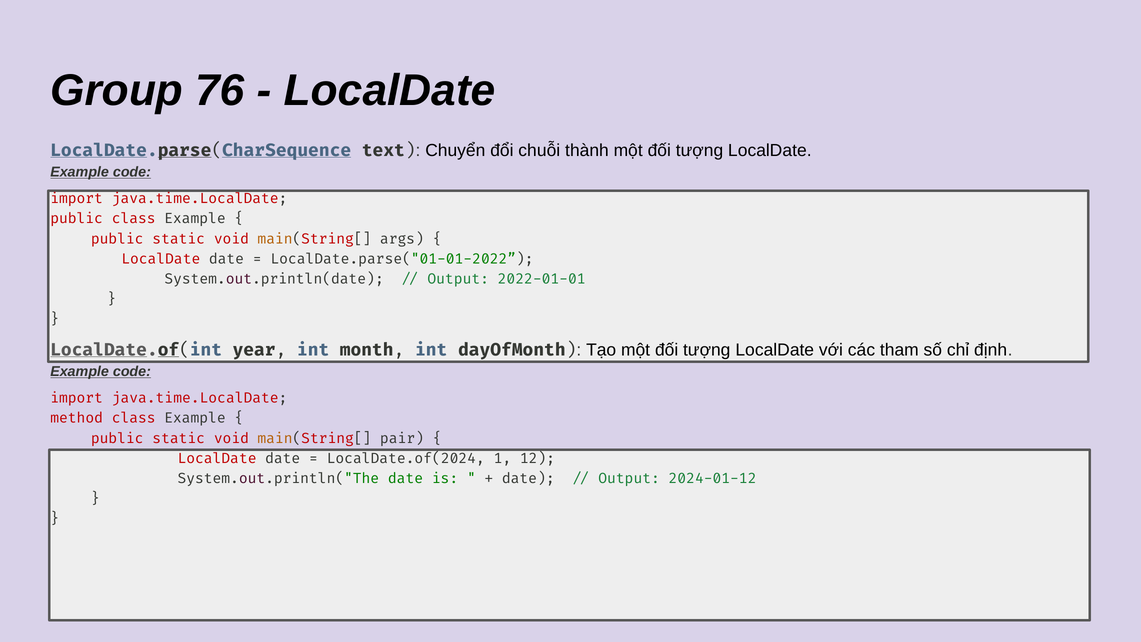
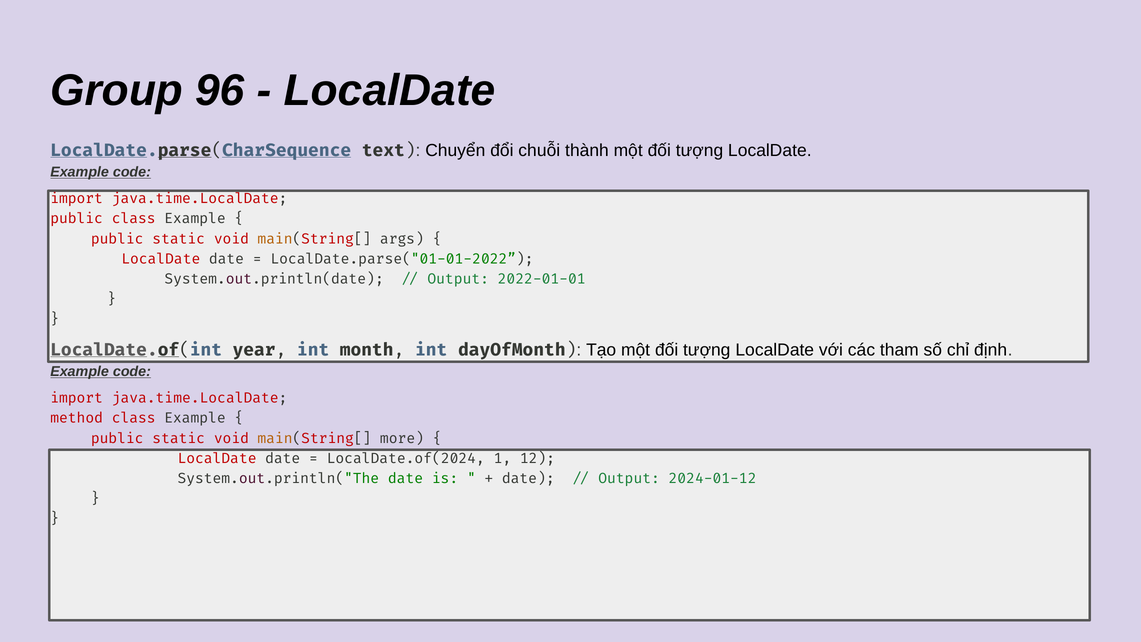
76: 76 -> 96 (220, 91)
pair: pair -> more (402, 438)
